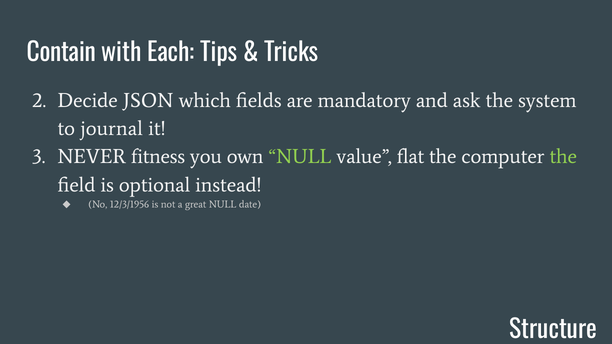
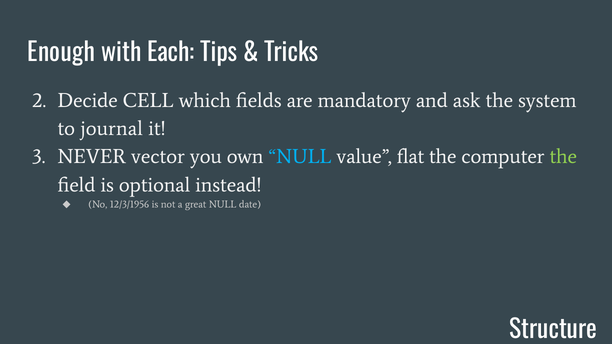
Contain: Contain -> Enough (61, 53)
JSON: JSON -> CELL (148, 101)
fitness: fitness -> vector (158, 157)
NULL colour: light green -> light blue (300, 157)
